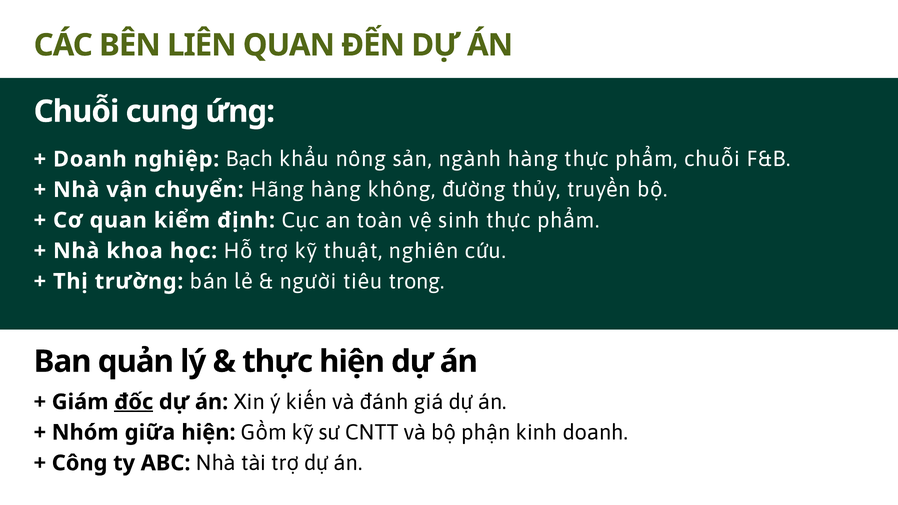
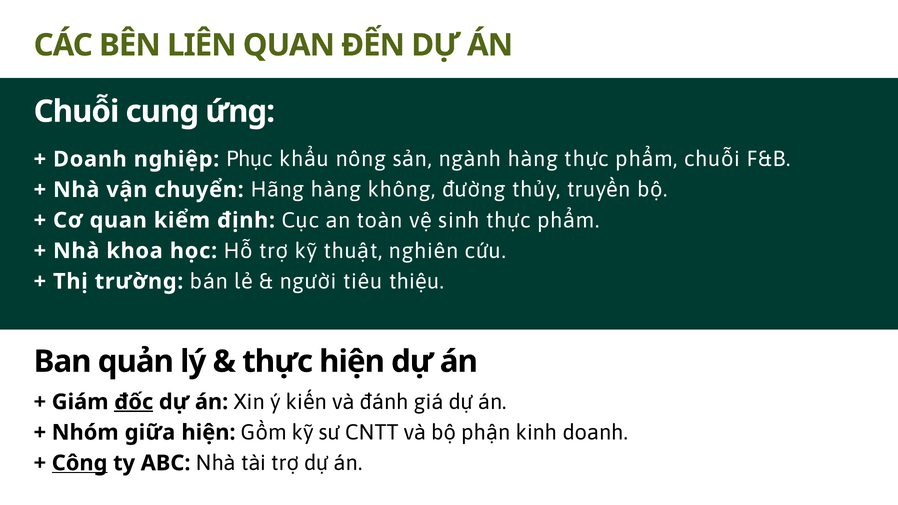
Bạch: Bạch -> Phục (250, 159)
trong: trong -> thiệu (416, 282)
Công underline: none -> present (80, 463)
